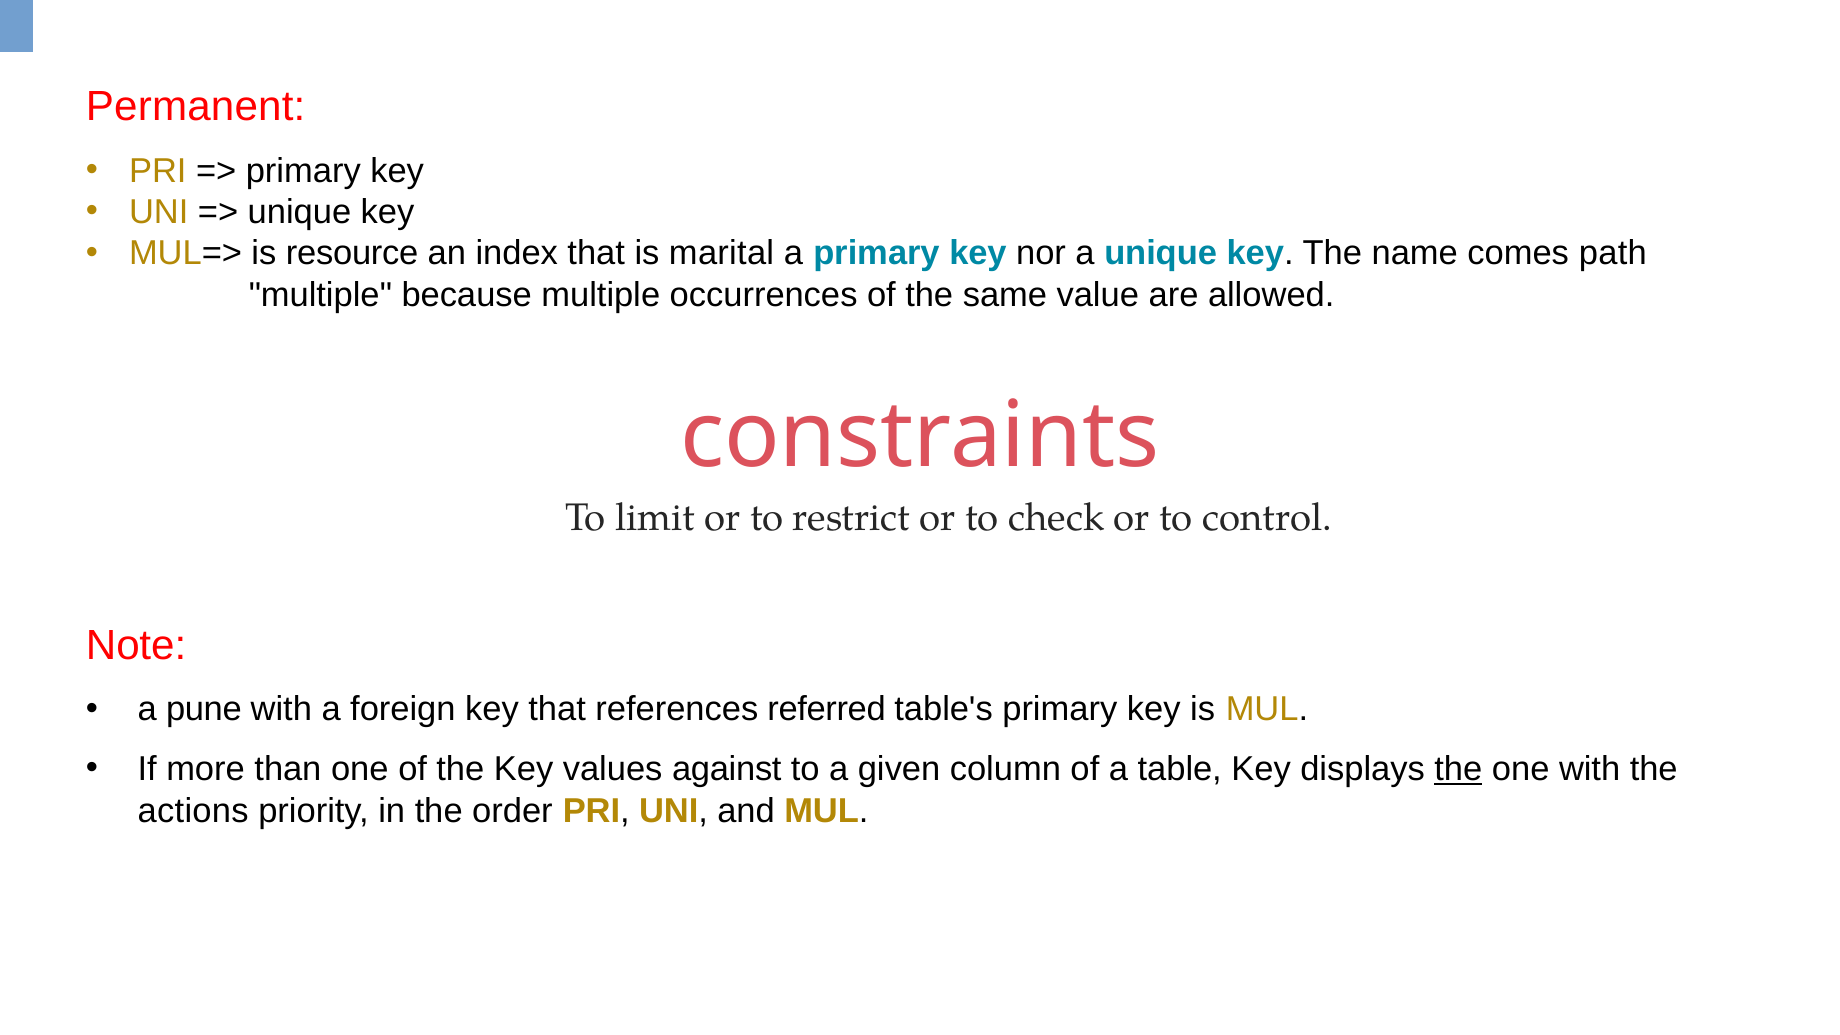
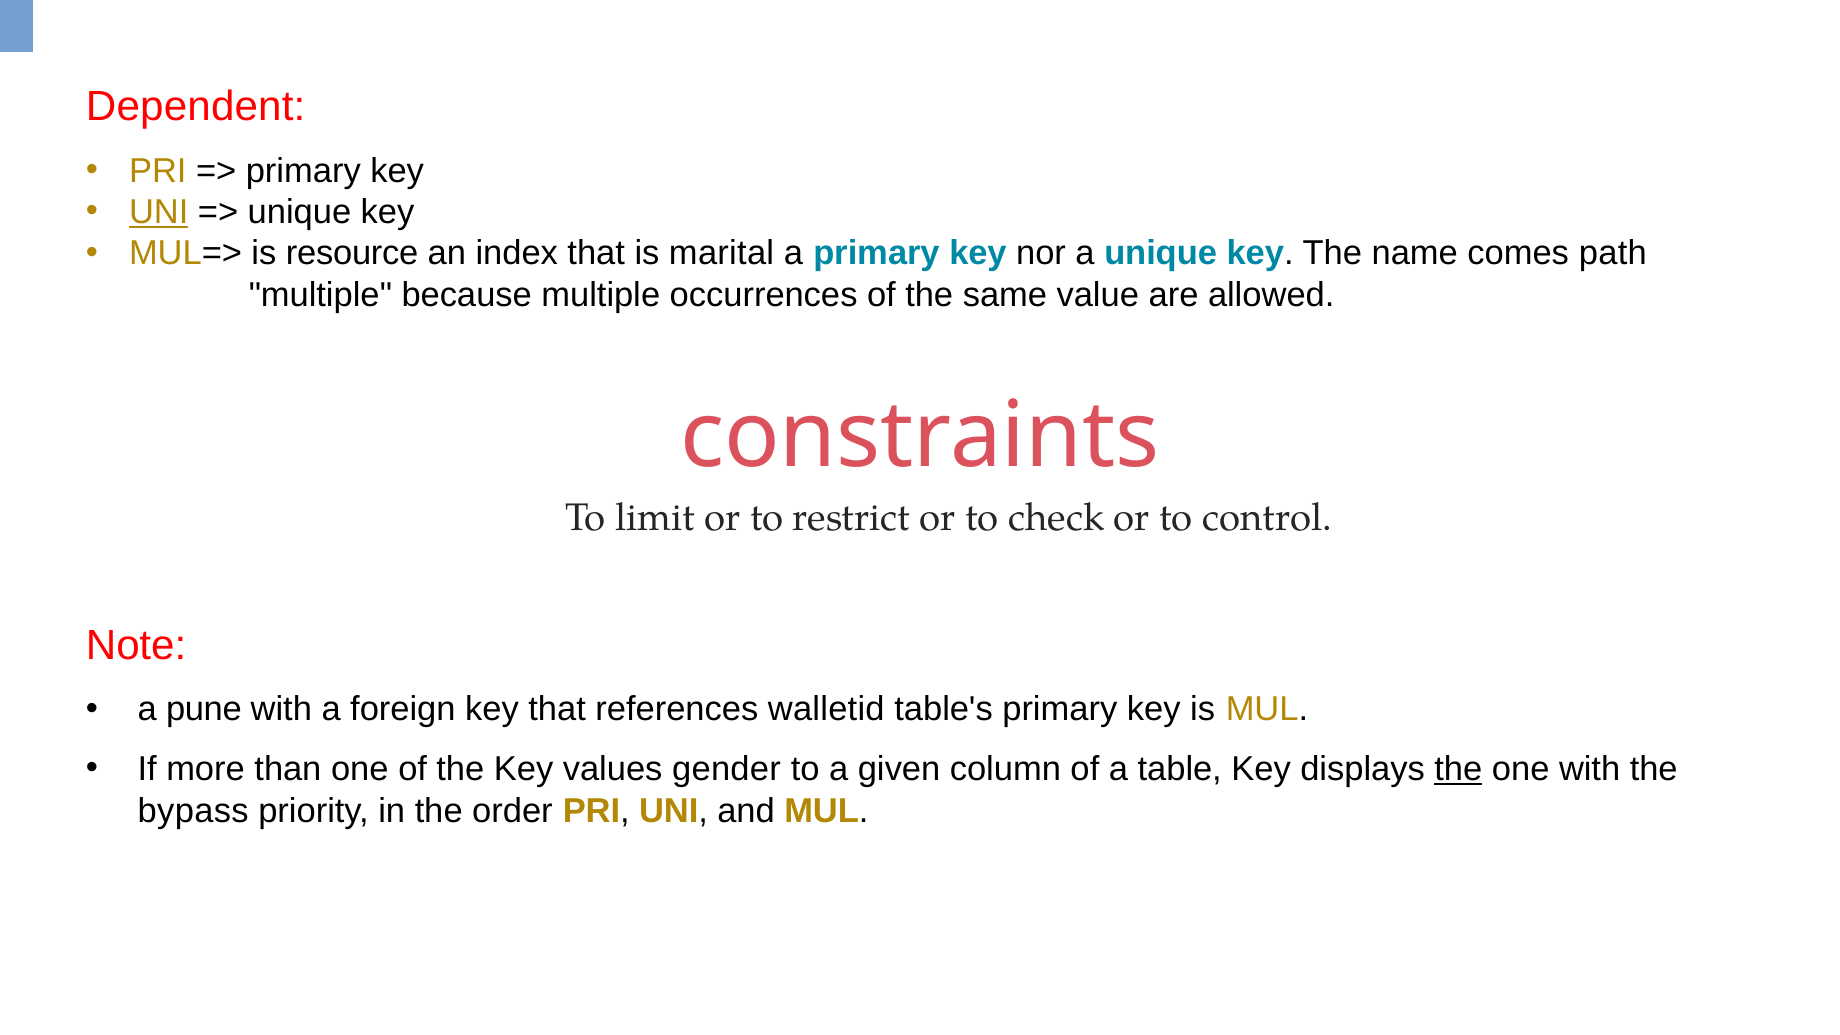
Permanent: Permanent -> Dependent (196, 107)
UNI underline: none -> present (159, 212)
referred: referred -> walletid (826, 710)
against: against -> gender (727, 769)
actions: actions -> bypass (193, 811)
